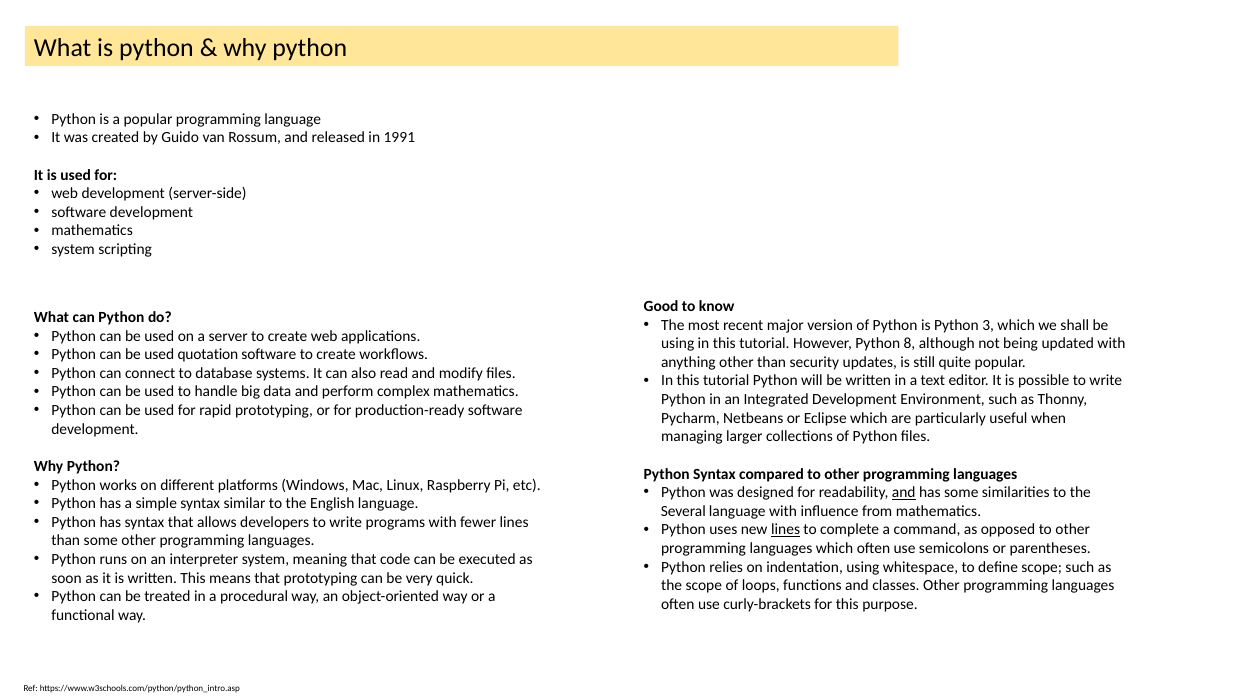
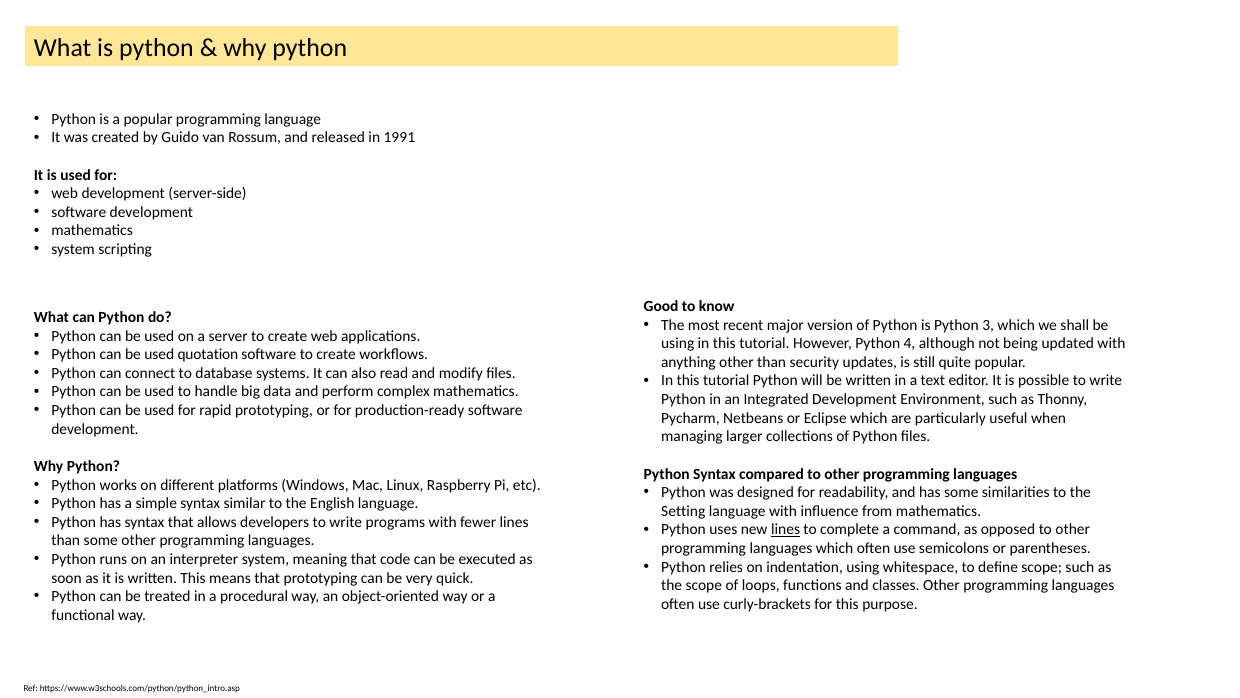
8: 8 -> 4 (909, 343)
and underline: present -> none (904, 492)
Several: Several -> Setting (683, 511)
